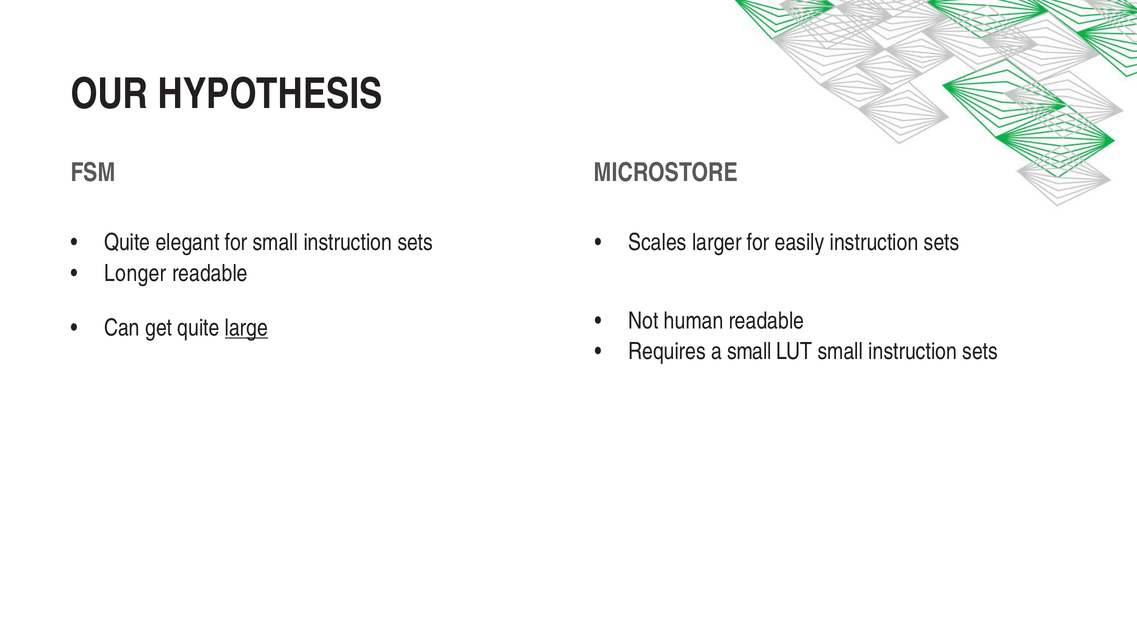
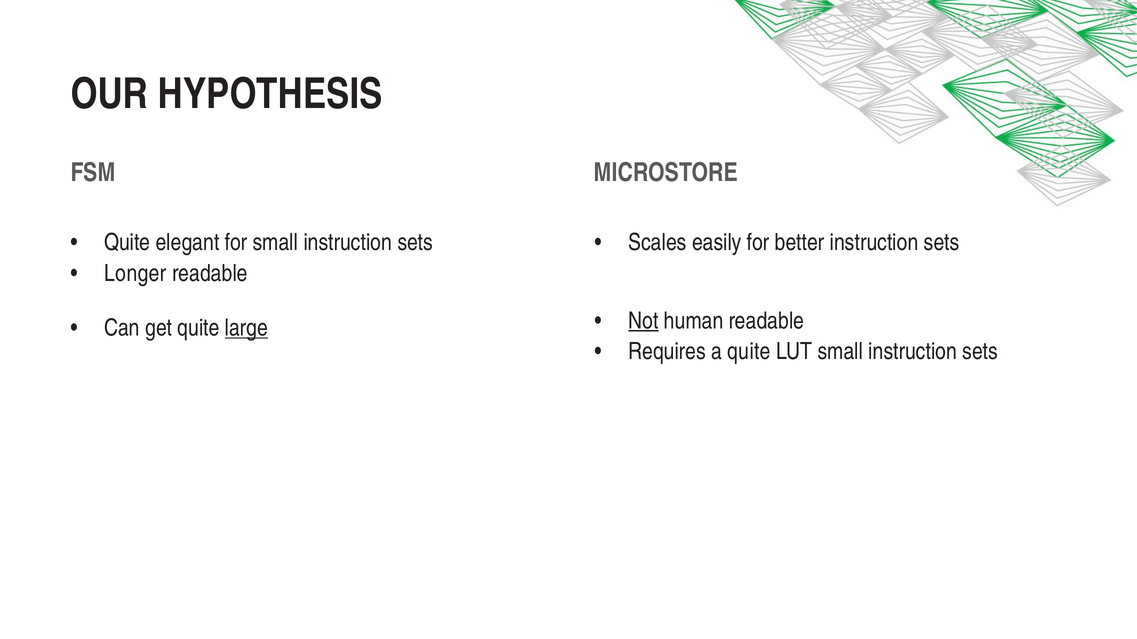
larger: larger -> easily (717, 243)
easily: easily -> better (800, 243)
Not underline: none -> present (643, 321)
a small: small -> quite (749, 352)
